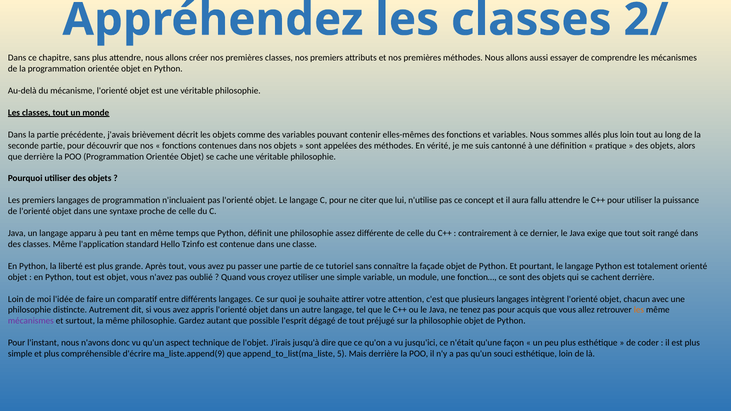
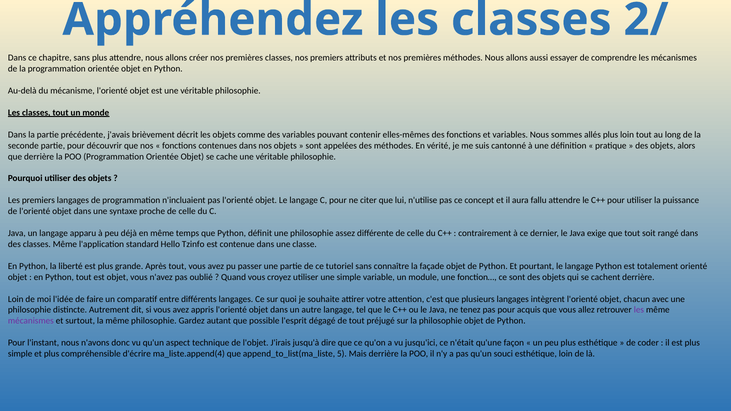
tant: tant -> déjà (129, 233)
les colour: orange -> purple (639, 310)
ma_liste.append(9: ma_liste.append(9 -> ma_liste.append(4 (189, 354)
